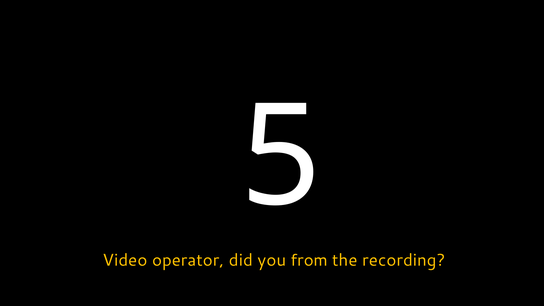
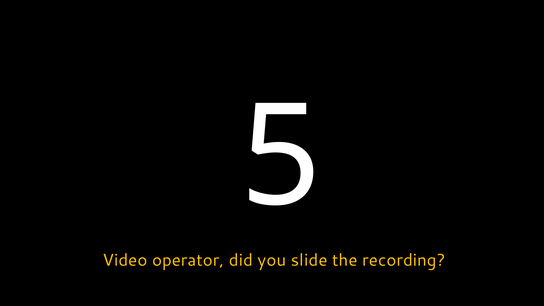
from: from -> slide (309, 260)
